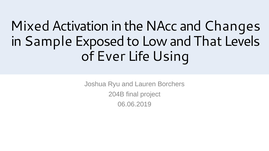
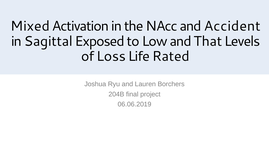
Changes: Changes -> Accident (232, 26)
Sample: Sample -> Sagittal (48, 41)
Ever: Ever -> Loss (111, 56)
Using: Using -> Rated (171, 56)
